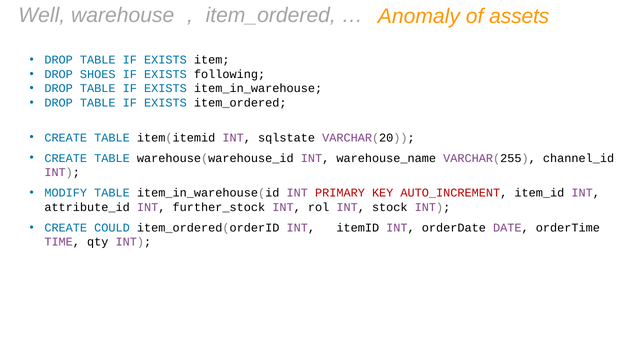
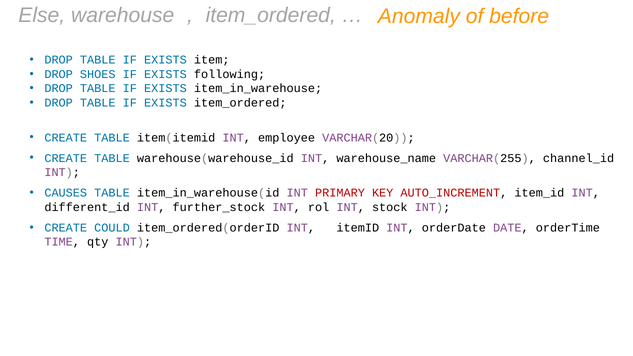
Well: Well -> Else (42, 15)
assets: assets -> before (519, 16)
sqlstate: sqlstate -> employee (287, 138)
MODIFY: MODIFY -> CAUSES (66, 193)
attribute_id: attribute_id -> different_id (87, 207)
